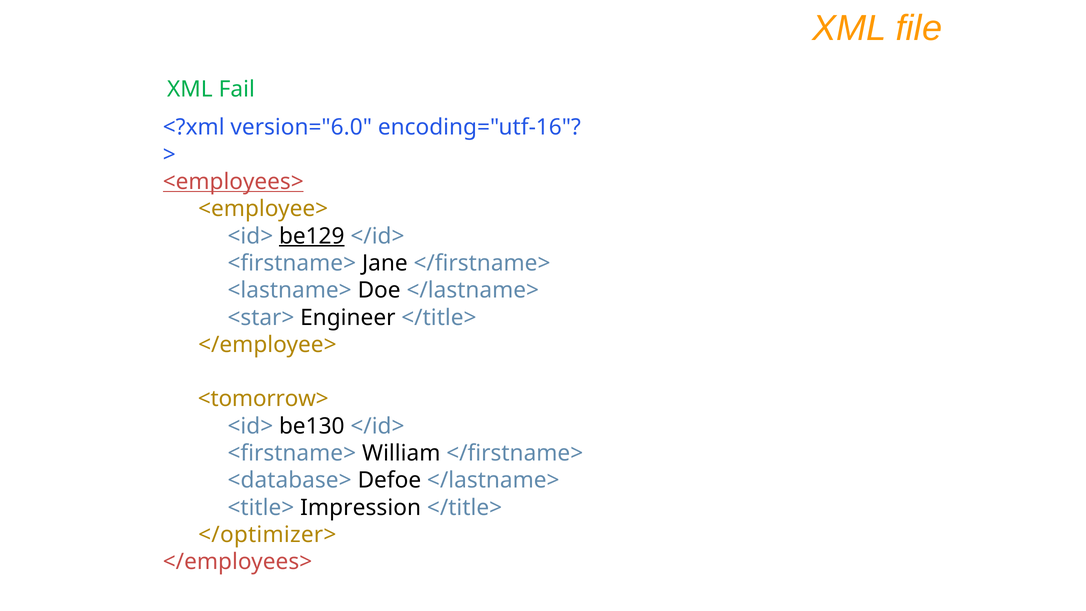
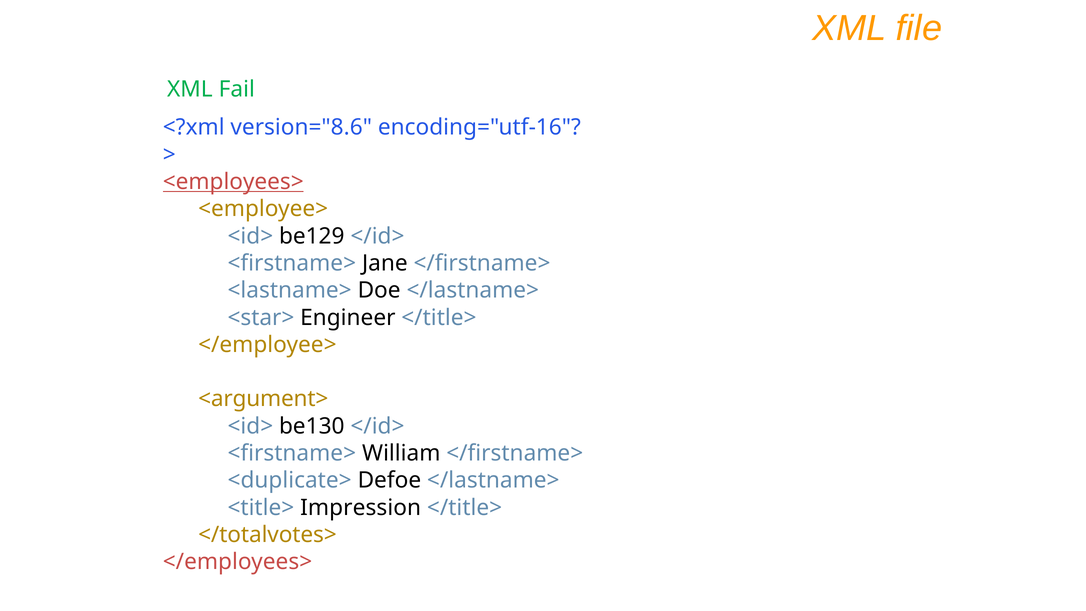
version="6.0: version="6.0 -> version="8.6 (301, 127)
be129 underline: present -> none (312, 236)
<tomorrow>: <tomorrow> -> <argument> (263, 399)
<database>: <database> -> <duplicate> (290, 480)
</optimizer>: </optimizer> -> </totalvotes> (267, 535)
